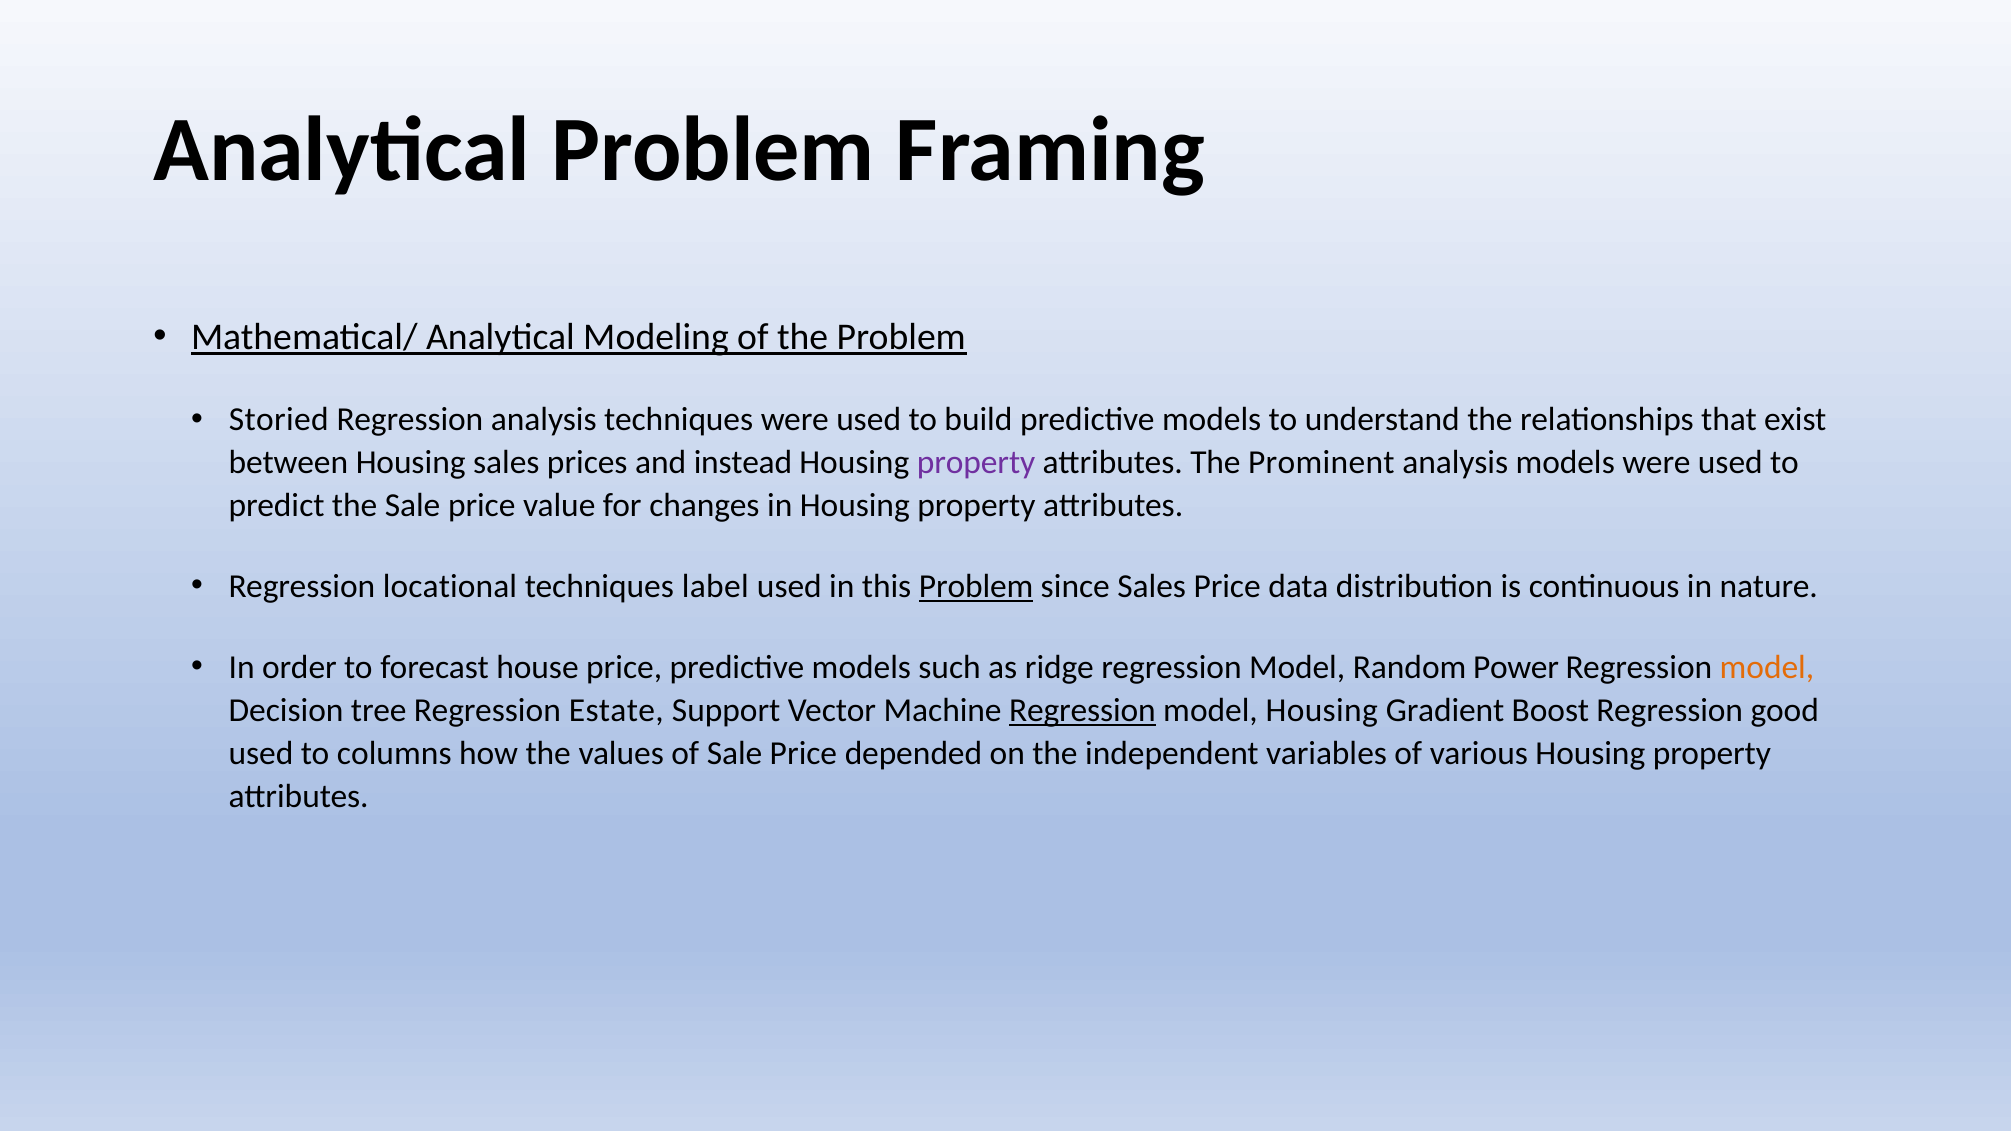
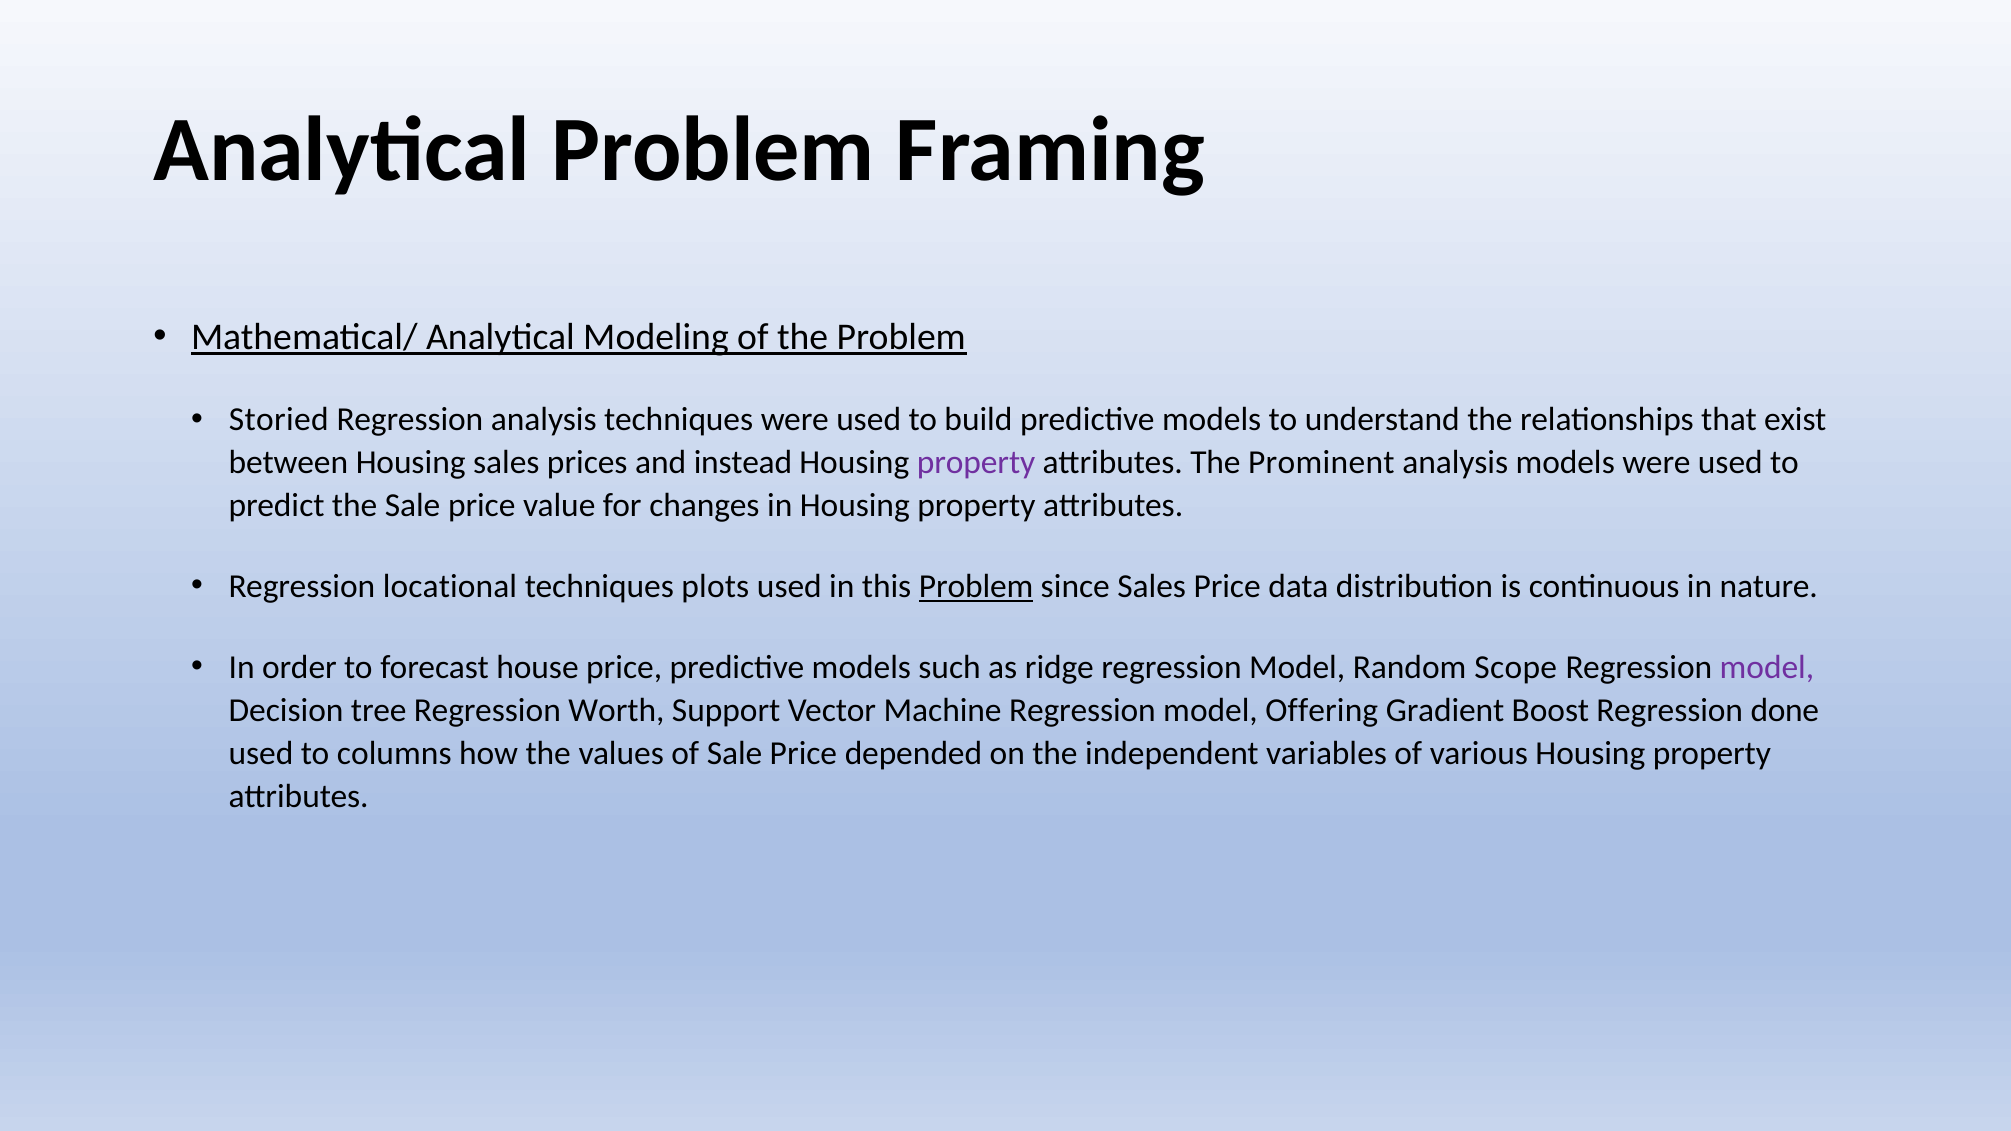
label: label -> plots (715, 587)
Power: Power -> Scope (1516, 667)
model colour: orange -> purple (1767, 667)
Estate: Estate -> Worth (616, 710)
Regression underline: present -> none (1082, 710)
model Housing: Housing -> Offering (1322, 710)
good: good -> done (1785, 710)
